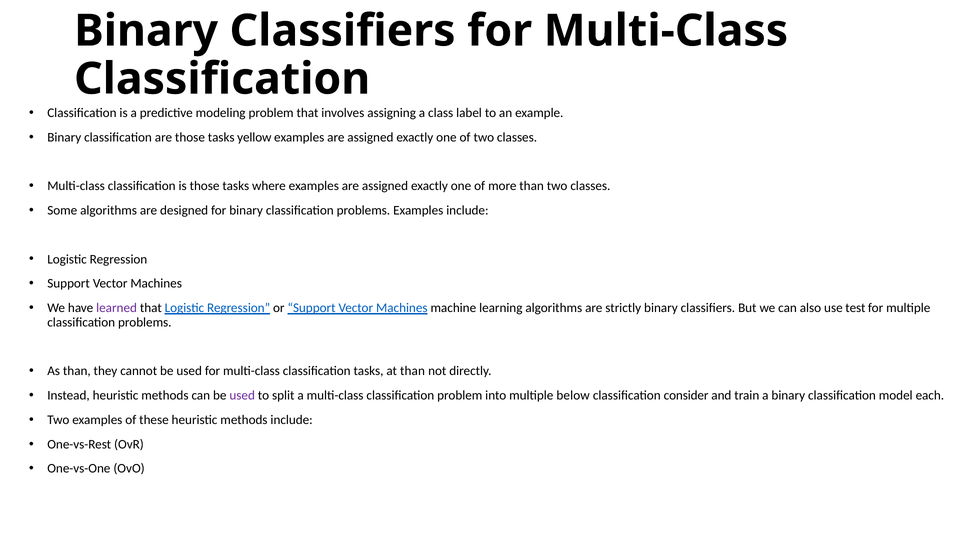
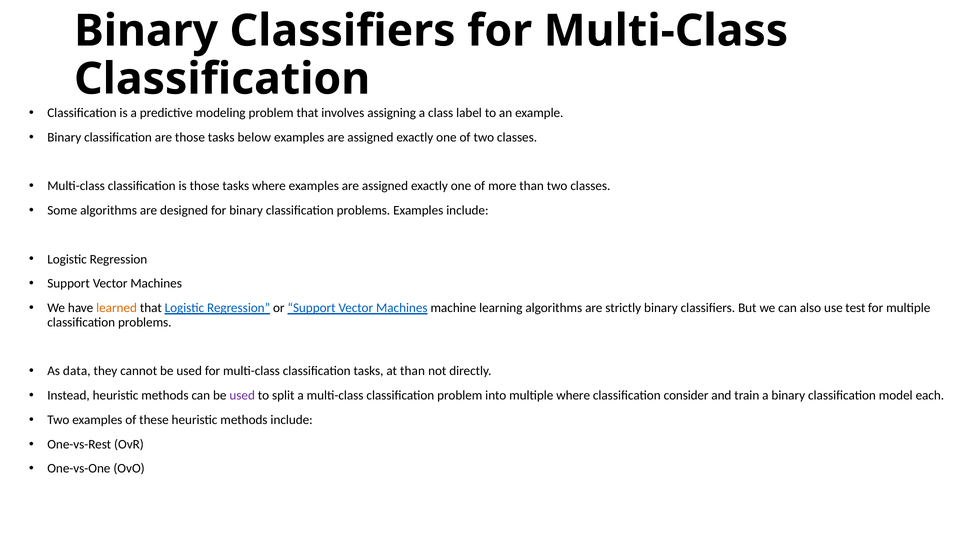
yellow: yellow -> below (254, 137)
learned colour: purple -> orange (117, 308)
As than: than -> data (77, 371)
multiple below: below -> where (573, 395)
